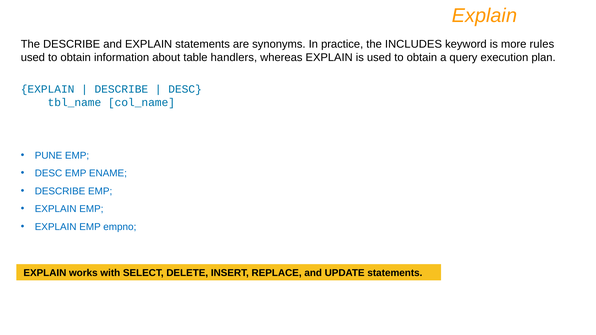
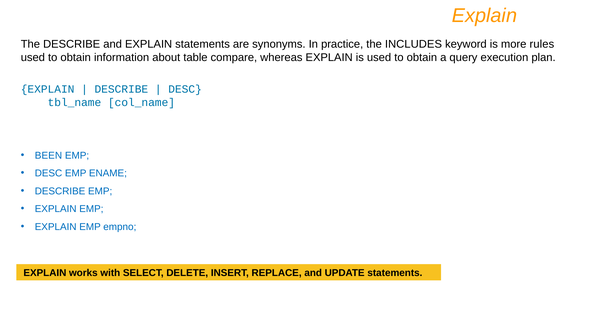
handlers: handlers -> compare (234, 57)
PUNE: PUNE -> BEEN (48, 156)
